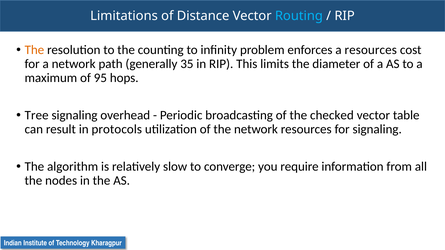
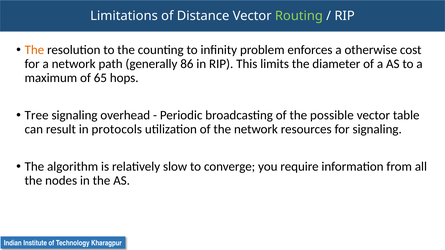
Routing colour: light blue -> light green (299, 16)
a resources: resources -> otherwise (371, 50)
35: 35 -> 86 (187, 64)
95: 95 -> 65 (100, 78)
checked: checked -> possible (332, 115)
